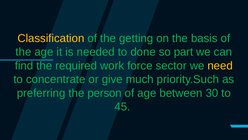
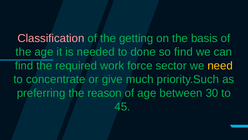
Classification colour: yellow -> pink (51, 38)
so part: part -> find (183, 52)
person: person -> reason (105, 93)
